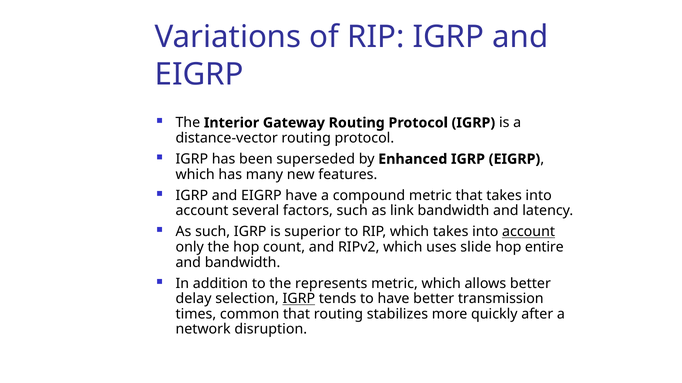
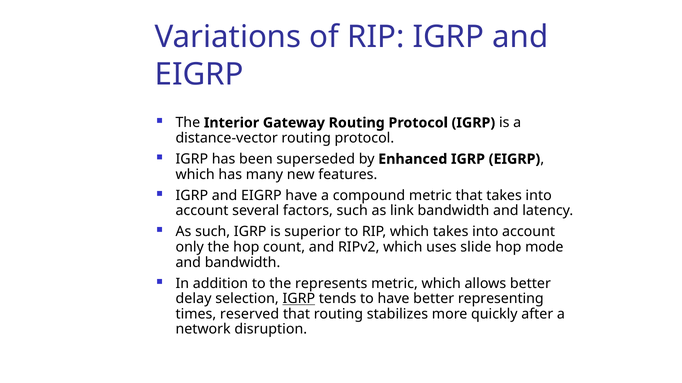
account underline: present -> none (529, 232)
entire: entire -> mode (544, 247)
transmission: transmission -> representing (501, 299)
common: common -> reserved (250, 314)
